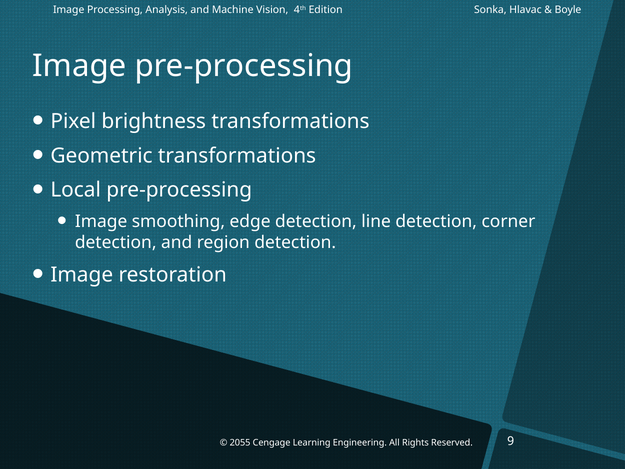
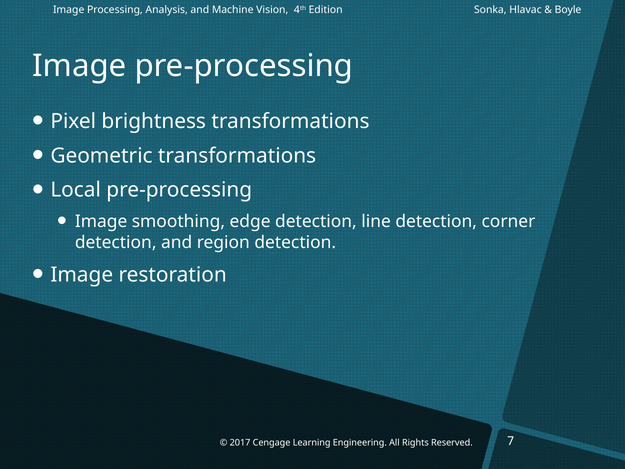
2055: 2055 -> 2017 (240, 443)
9: 9 -> 7 (511, 441)
